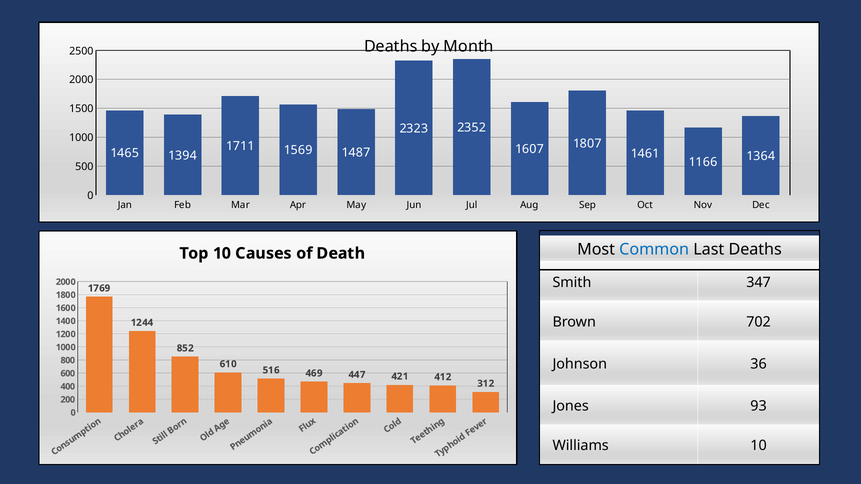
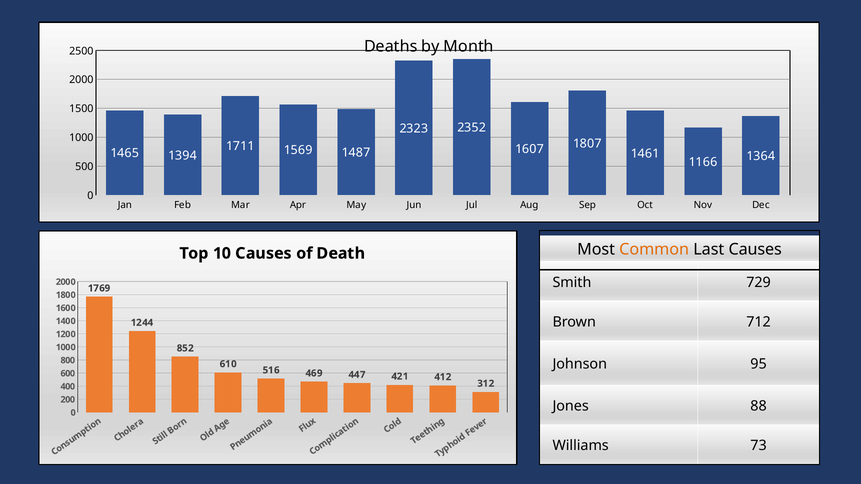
Common colour: blue -> orange (654, 250)
Last Deaths: Deaths -> Causes (755, 250)
347: 347 -> 729 (759, 283)
702: 702 -> 712 (759, 322)
36: 36 -> 95 (759, 364)
93: 93 -> 88 (759, 406)
Williams 10: 10 -> 73 (759, 446)
